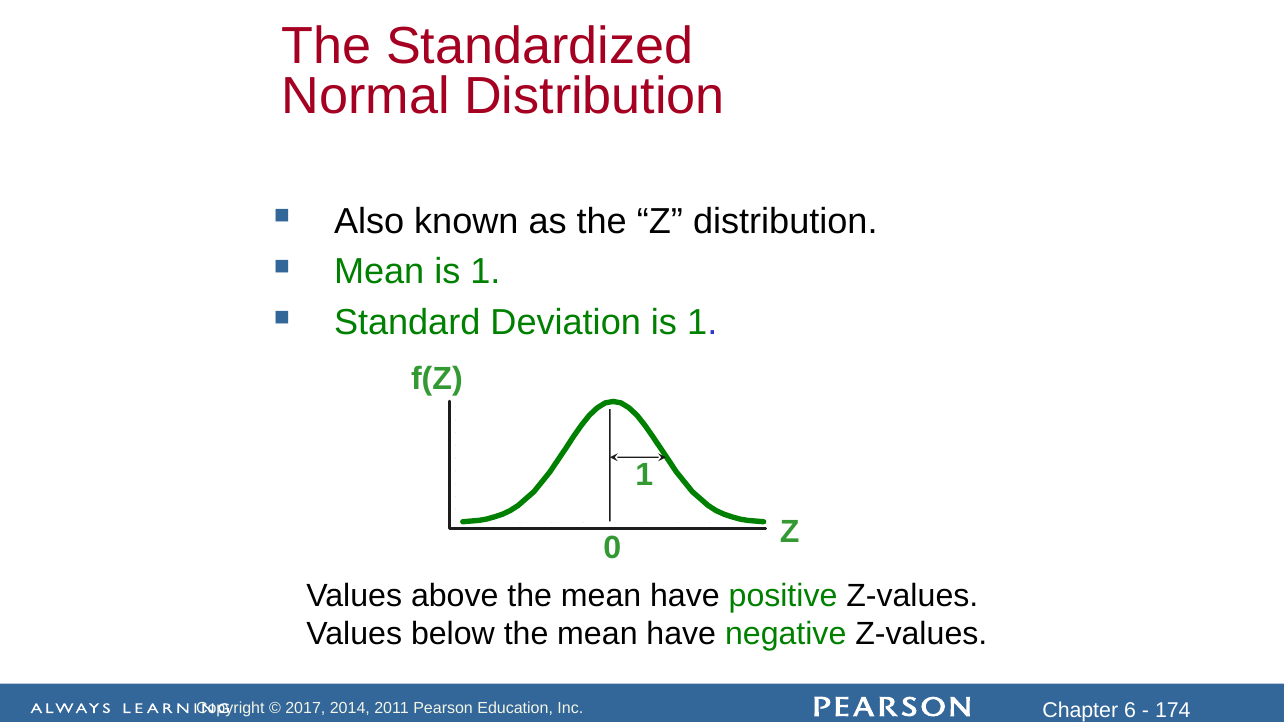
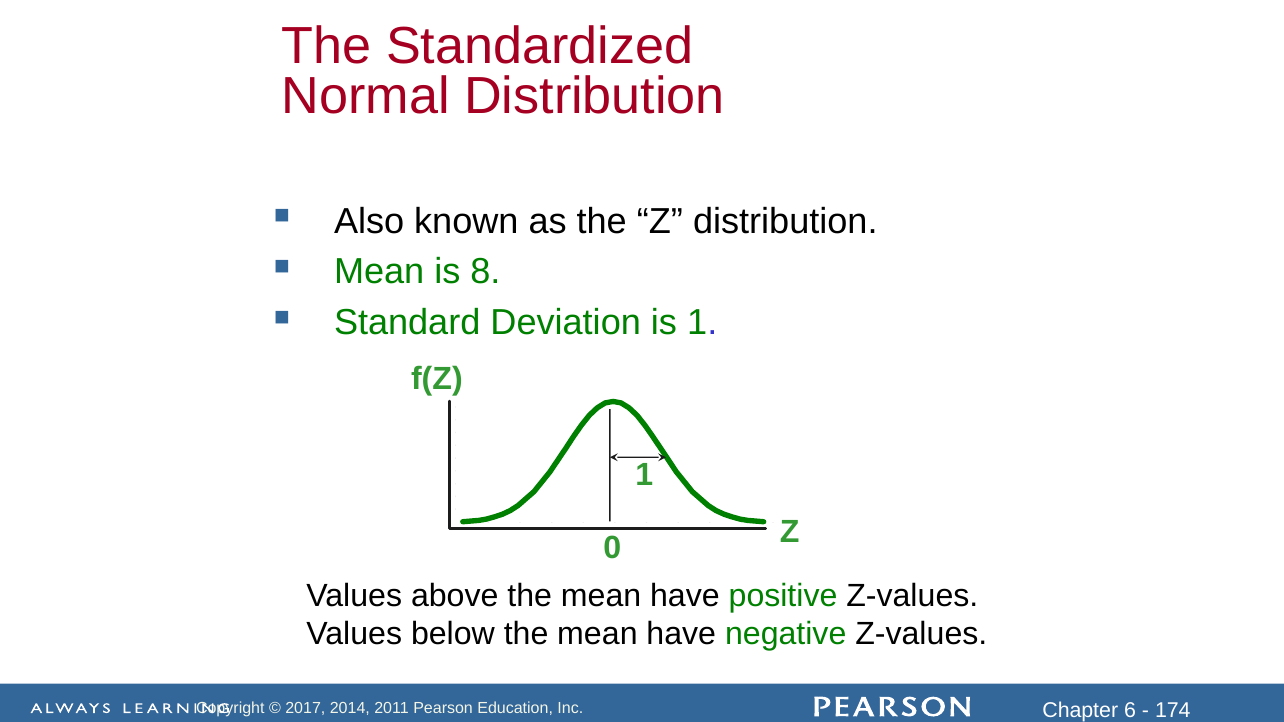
Mean is 1: 1 -> 8 (485, 272)
